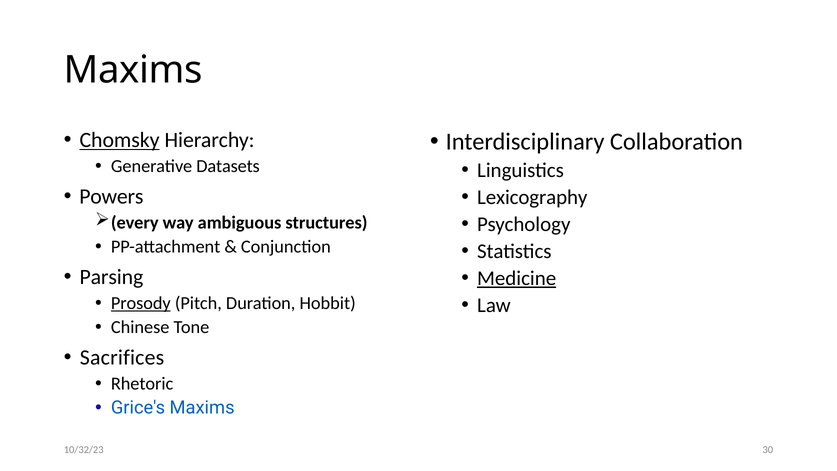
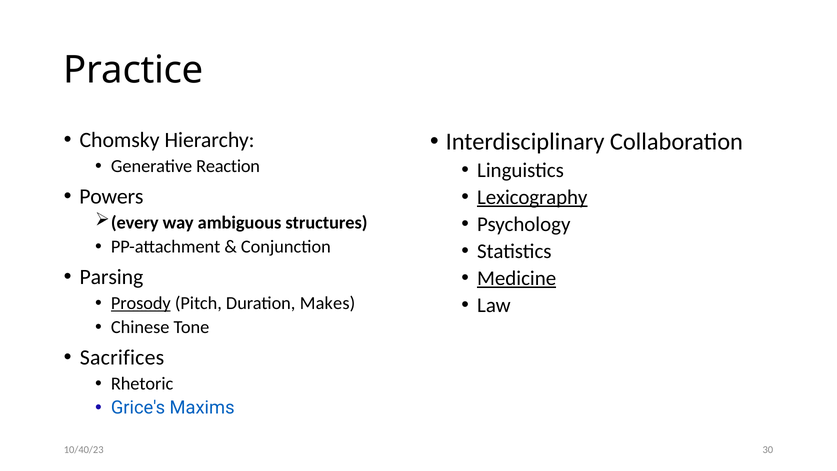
Maxims: Maxims -> Practice (133, 70)
Chomsky underline: present -> none (120, 140)
Datasets: Datasets -> Reaction (228, 166)
Lexicography underline: none -> present (532, 197)
Hobbit: Hobbit -> Makes (328, 303)
10/32/23: 10/32/23 -> 10/40/23 (84, 450)
